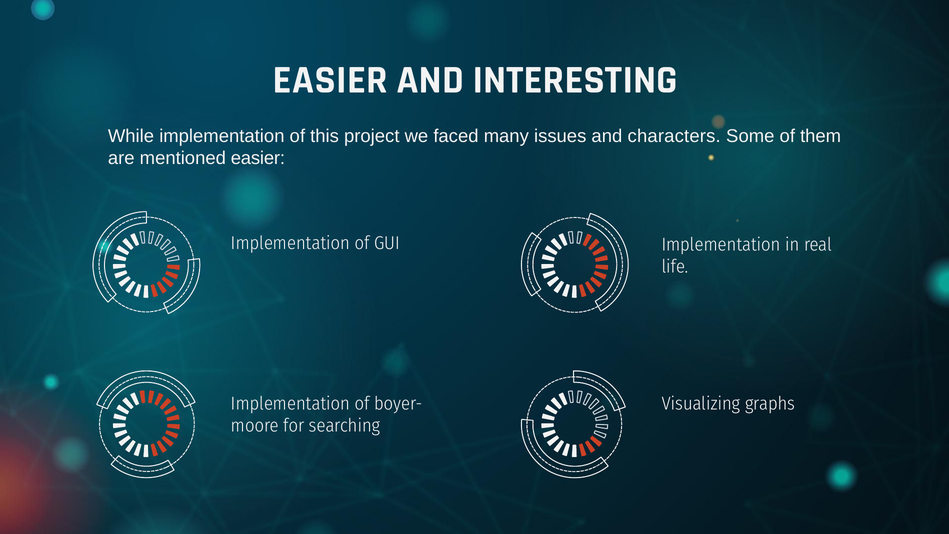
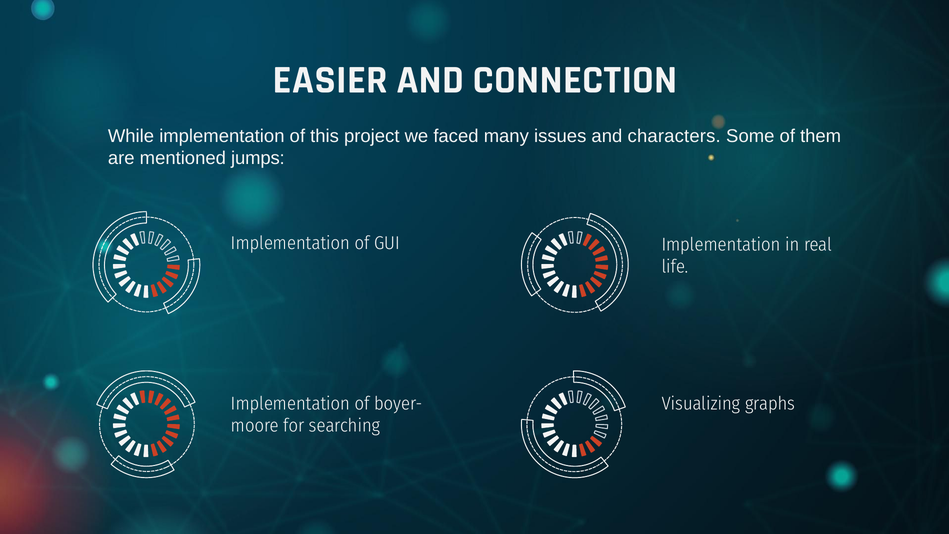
INTERESTING: INTERESTING -> CONNECTION (575, 80)
mentioned easier: easier -> jumps (258, 158)
